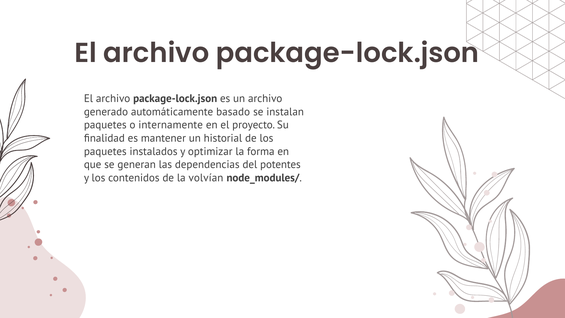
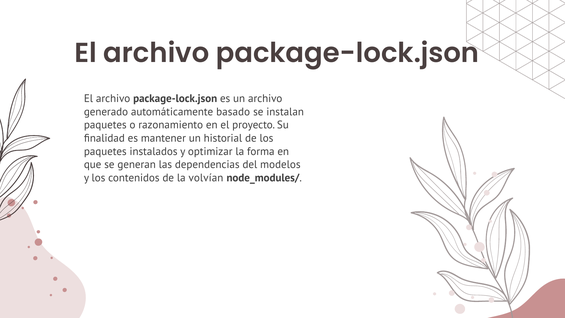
internamente: internamente -> razonamiento (171, 125)
potentes: potentes -> modelos (280, 164)
